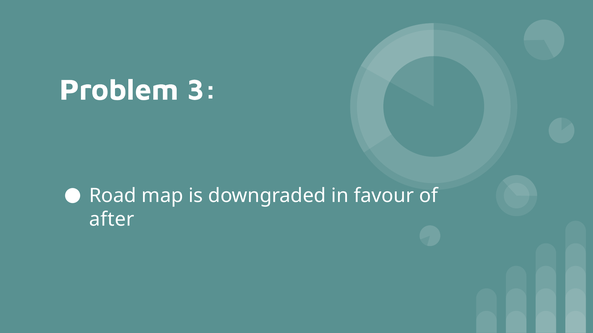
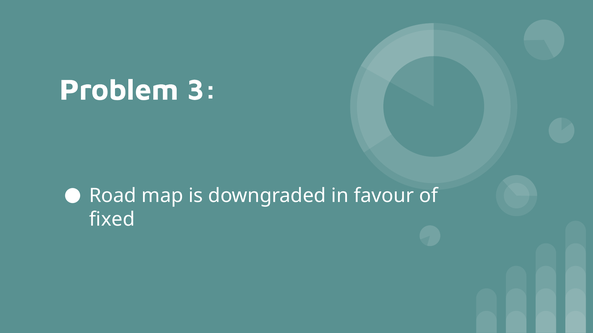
after: after -> fixed (112, 220)
